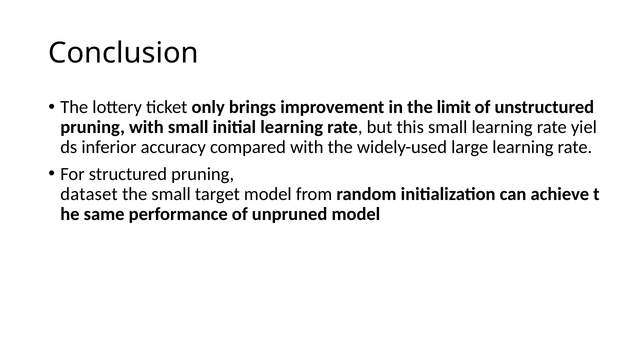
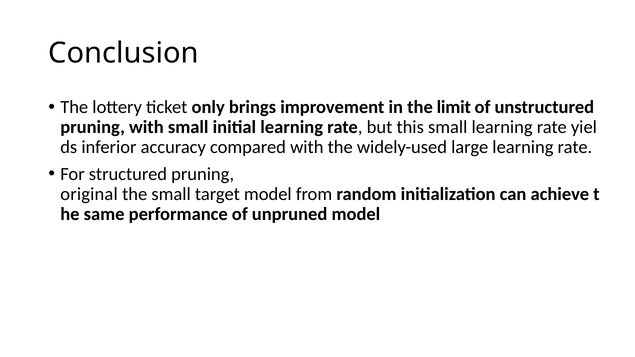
dataset: dataset -> original (89, 194)
